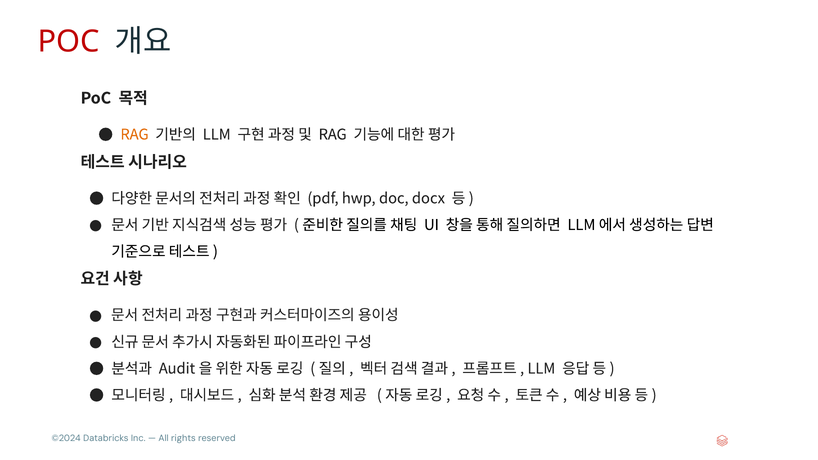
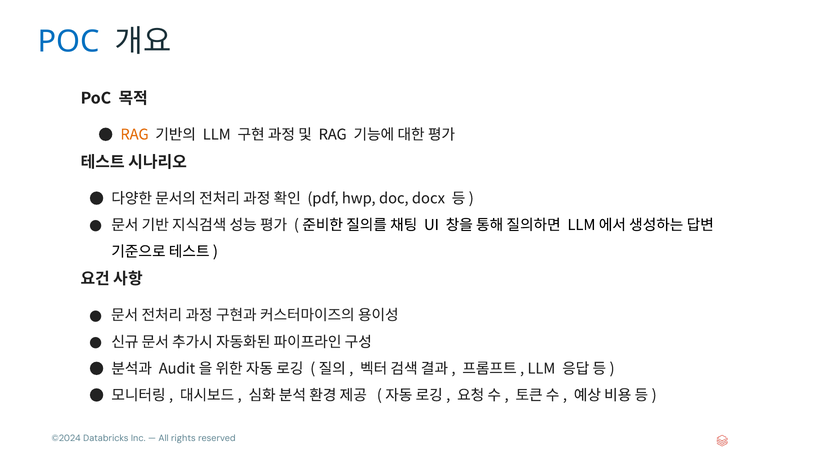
POC colour: red -> blue (69, 41)
